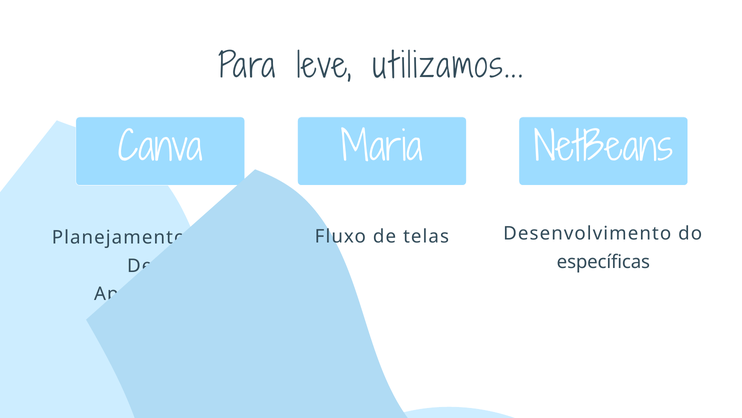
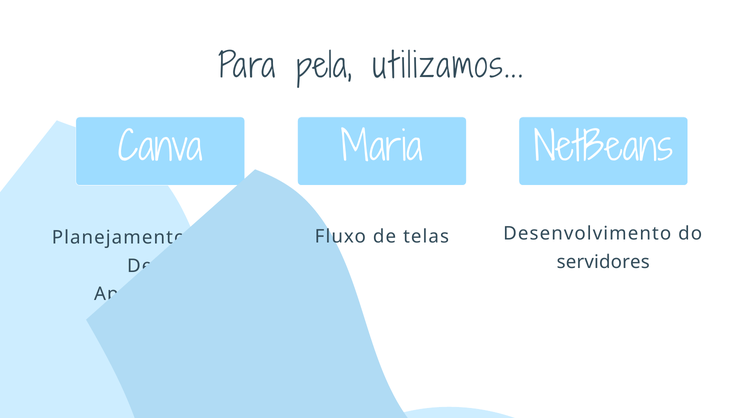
leve: leve -> pela (324, 67)
específicas: específicas -> servidores (603, 262)
